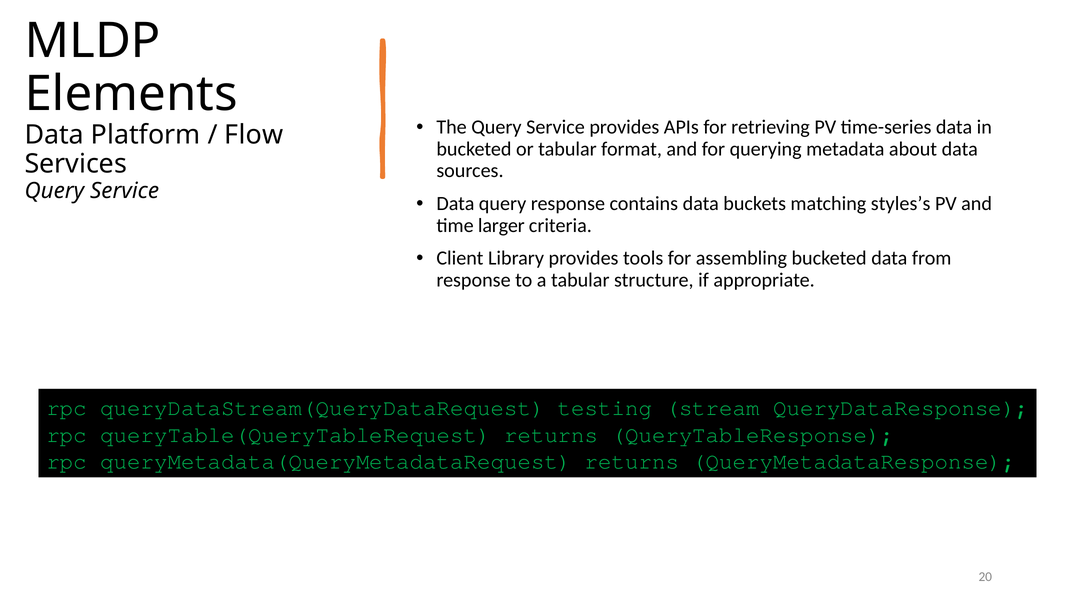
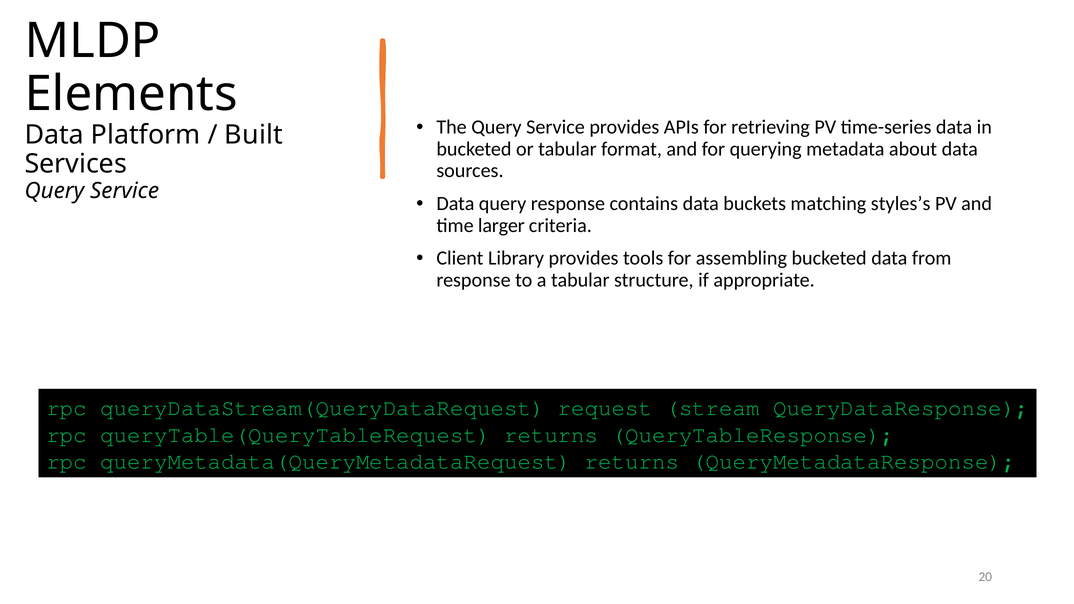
Flow: Flow -> Built (254, 135)
testing: testing -> request (605, 408)
